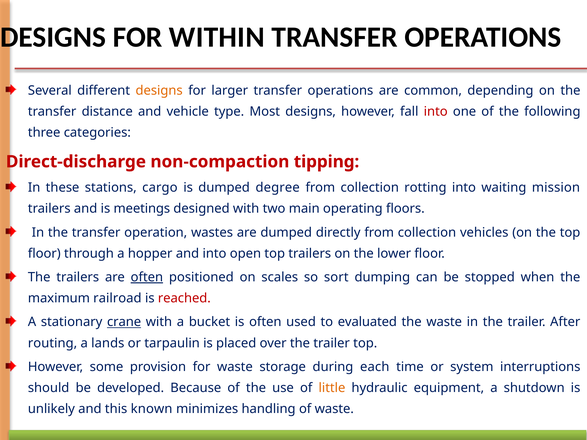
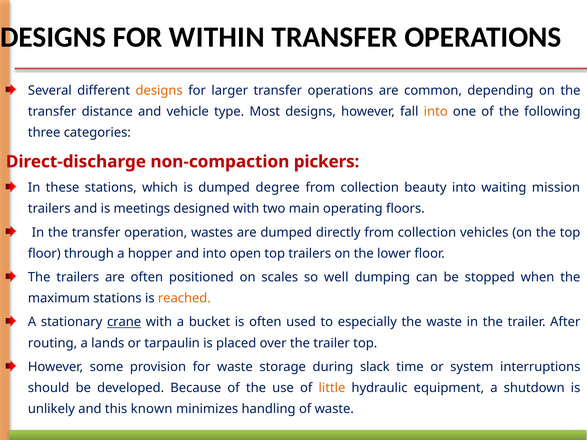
into colour: red -> orange (436, 112)
tipping: tipping -> pickers (327, 162)
cargo: cargo -> which (160, 188)
rotting: rotting -> beauty (425, 188)
often underline: present -> none (147, 277)
sort: sort -> well (336, 277)
maximum railroad: railroad -> stations (117, 298)
reached colour: red -> orange (184, 298)
evaluated: evaluated -> especially (367, 322)
each: each -> slack (375, 367)
